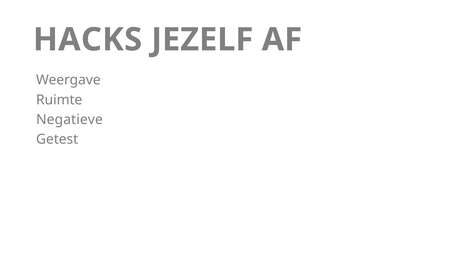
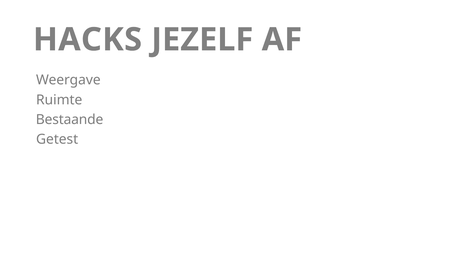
Negatieve: Negatieve -> Bestaande (70, 120)
